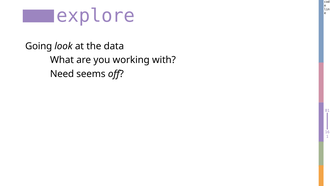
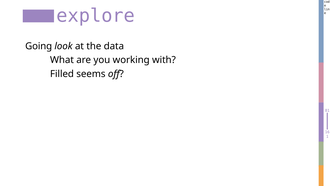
Need: Need -> Filled (62, 74)
